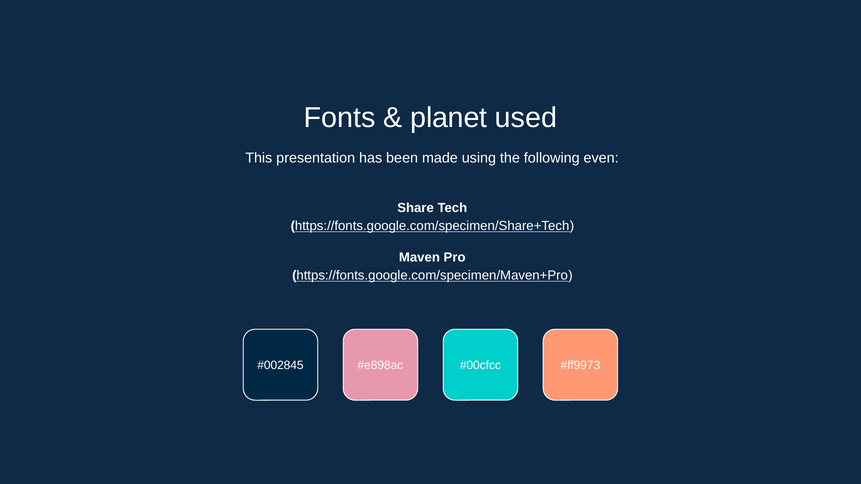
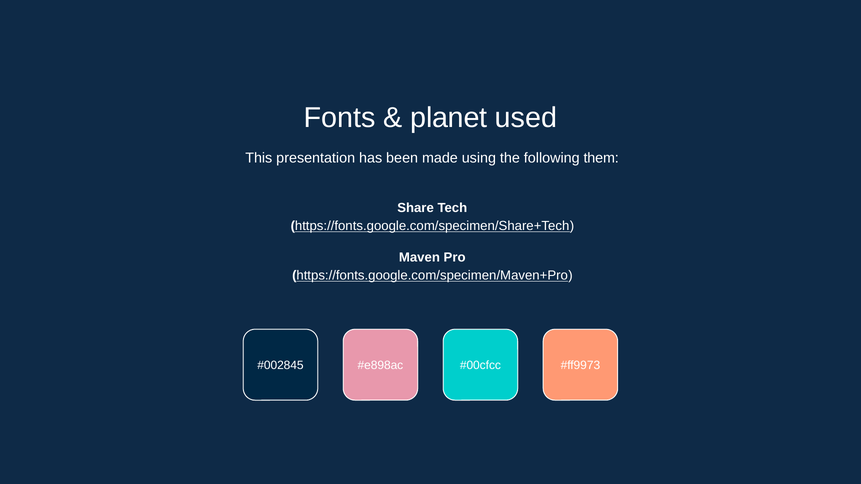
even: even -> them (601, 158)
